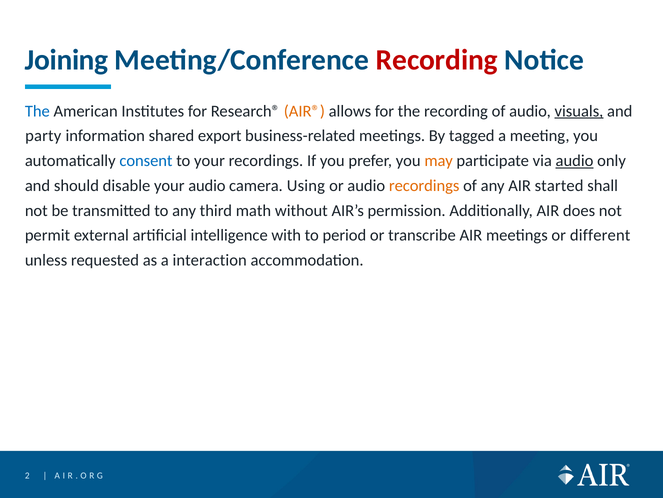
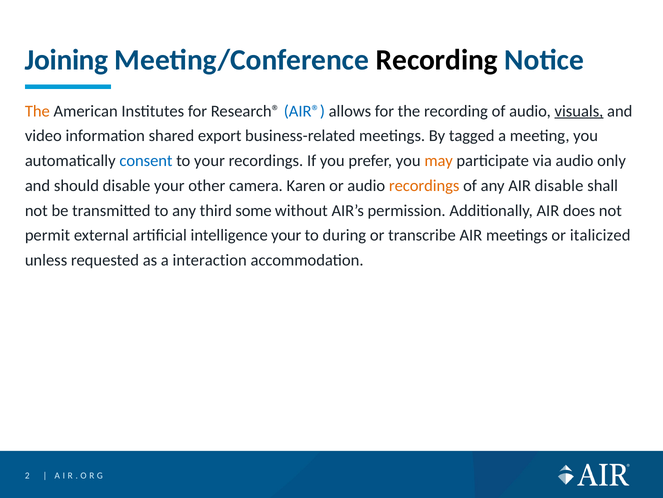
Recording colour: red -> black (437, 60)
The colour: blue -> orange (37, 111)
AIR® colour: orange -> blue (304, 111)
party: party -> video (43, 136)
audio underline: present -> none (575, 161)
your audio: audio -> other (207, 185)
Using: Using -> Karen (306, 185)
AIR started: started -> disable (559, 185)
math: math -> some (254, 210)
intelligence with: with -> your (286, 235)
period: period -> during (344, 235)
different: different -> italicized (600, 235)
